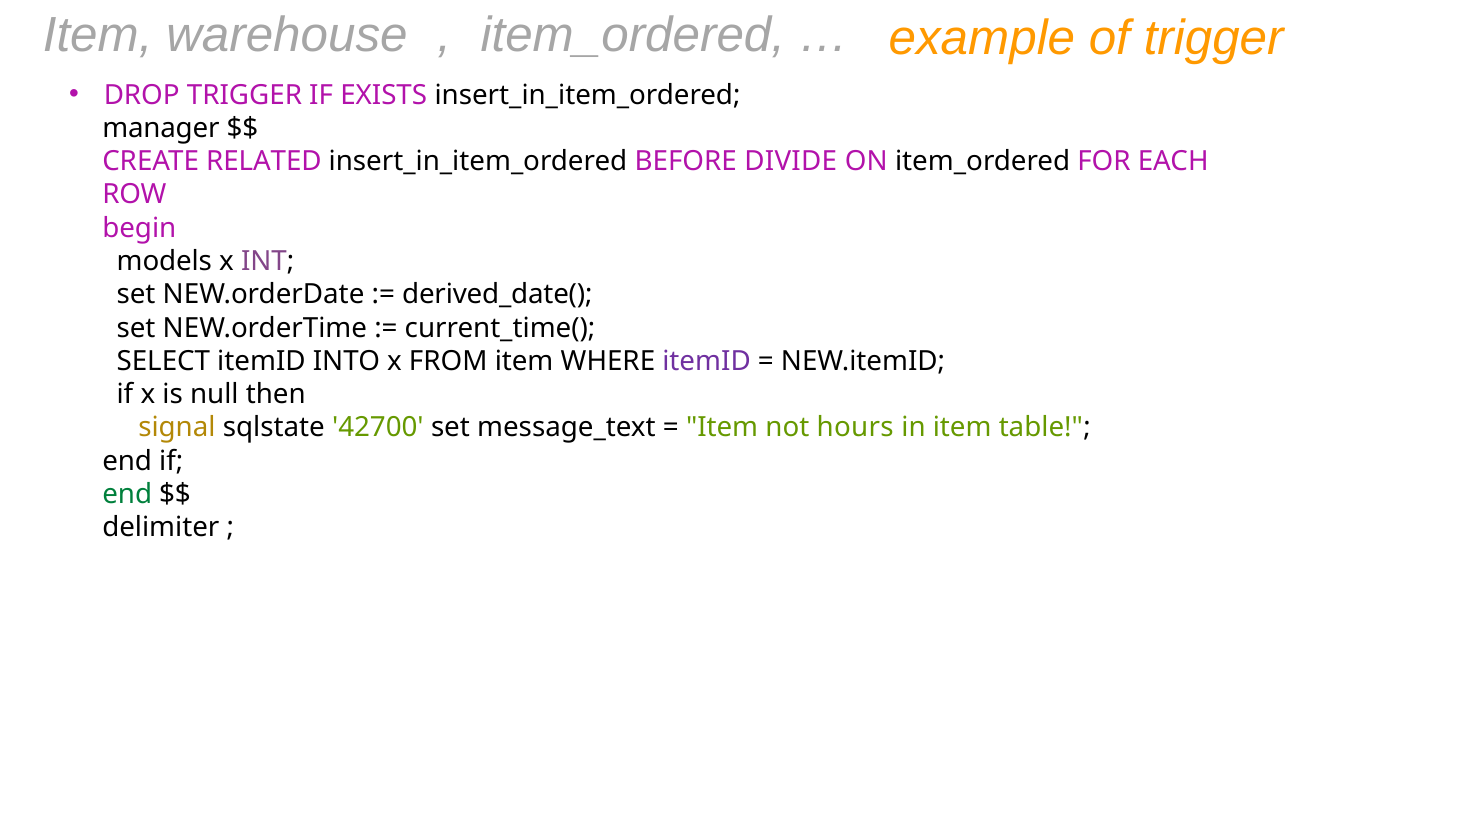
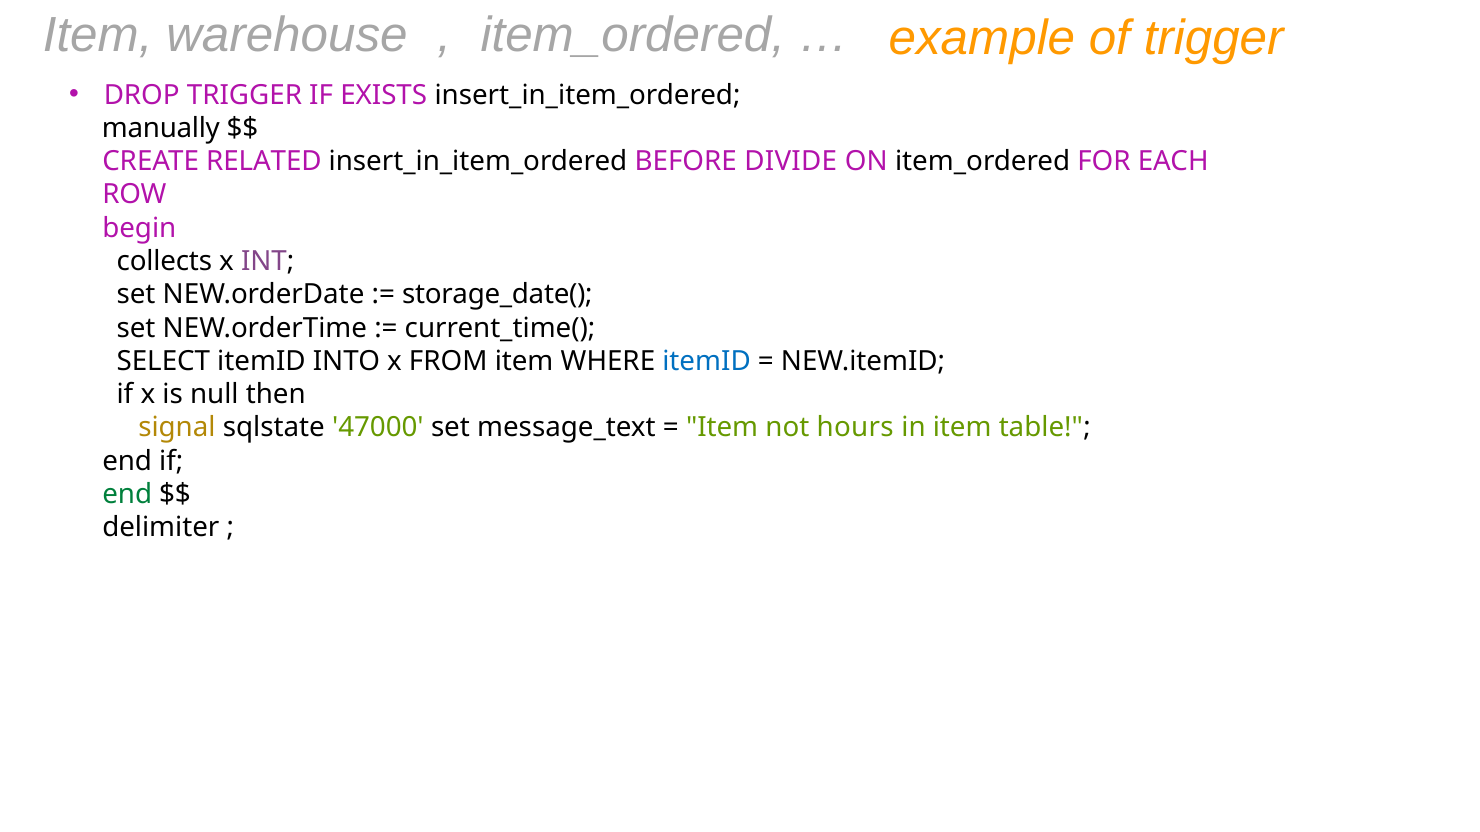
manager: manager -> manually (161, 128)
models: models -> collects (164, 261)
derived_date(: derived_date( -> storage_date( (497, 295)
itemID colour: purple -> blue (707, 361)
42700: 42700 -> 47000 (378, 428)
